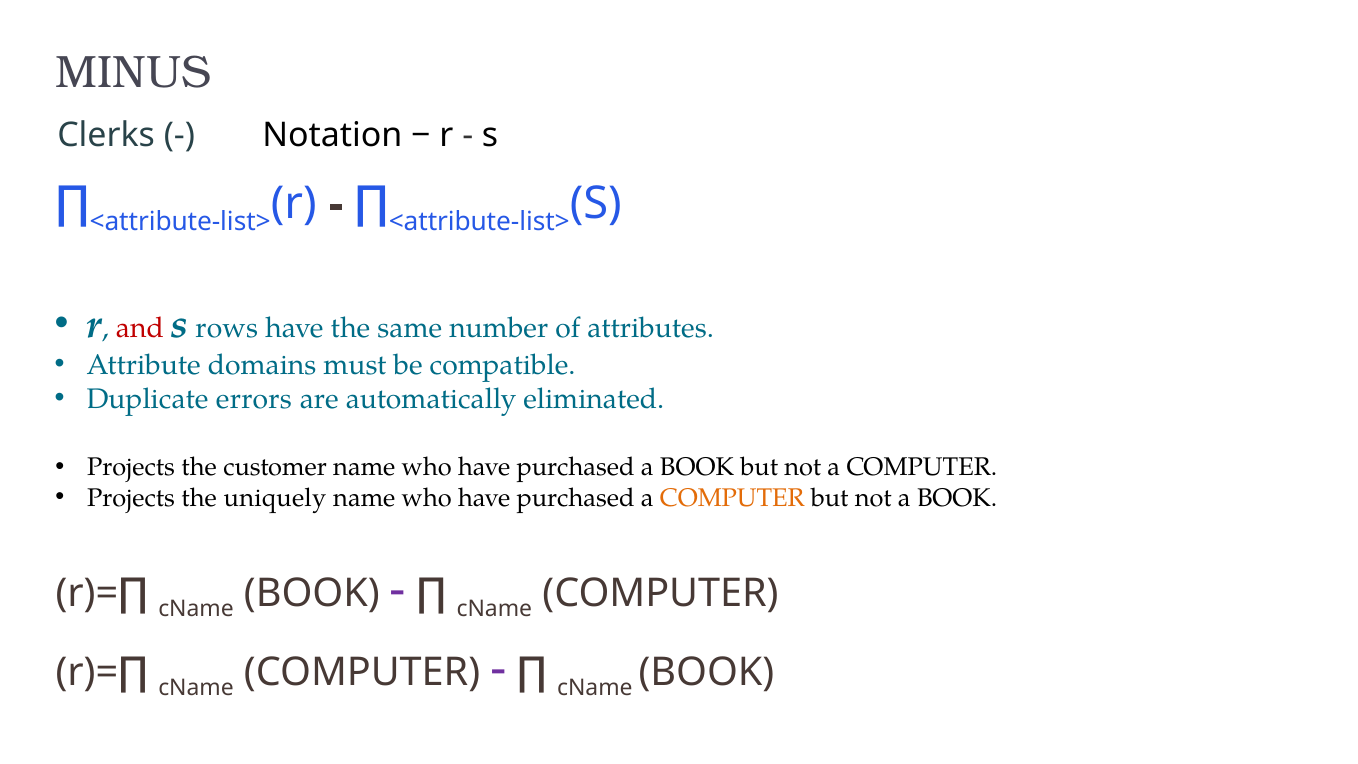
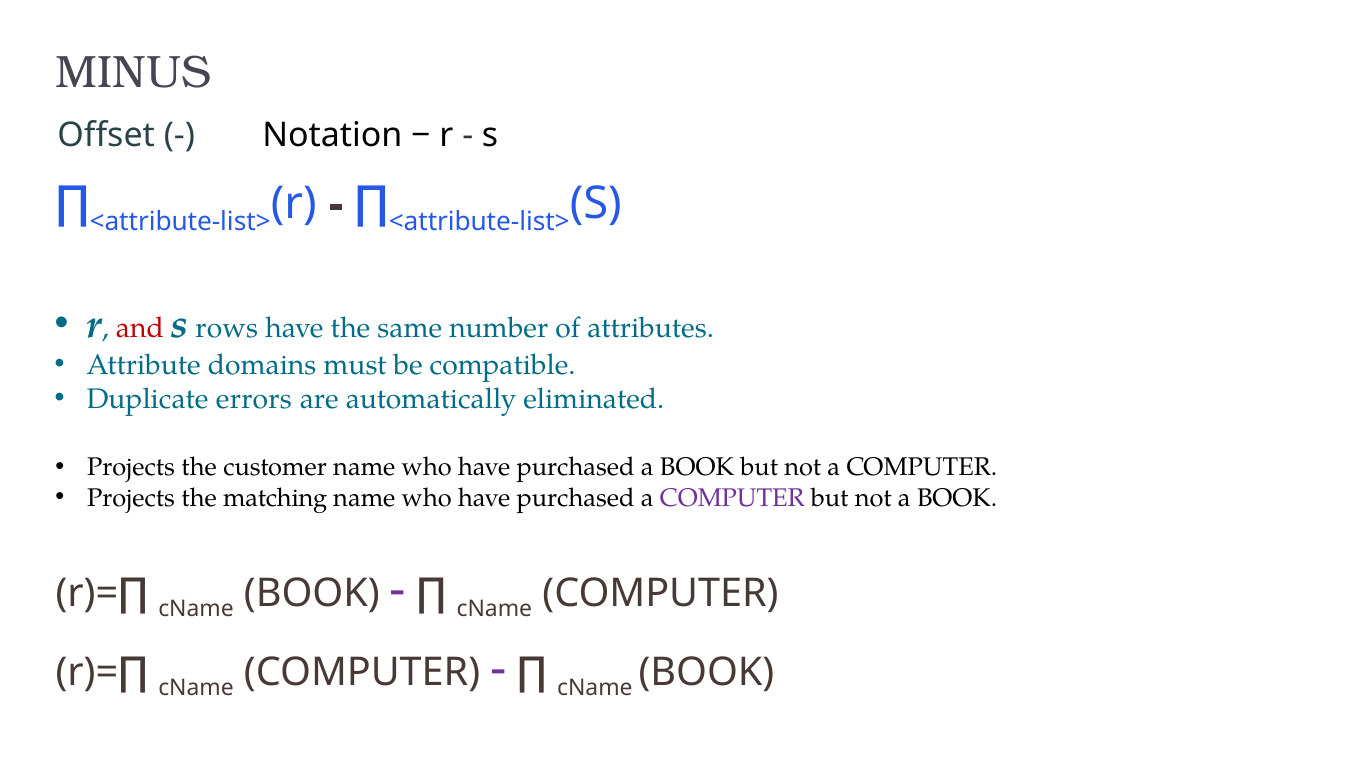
Clerks: Clerks -> Offset (106, 135)
uniquely: uniquely -> matching (275, 498)
COMPUTER colour: orange -> purple (732, 498)
